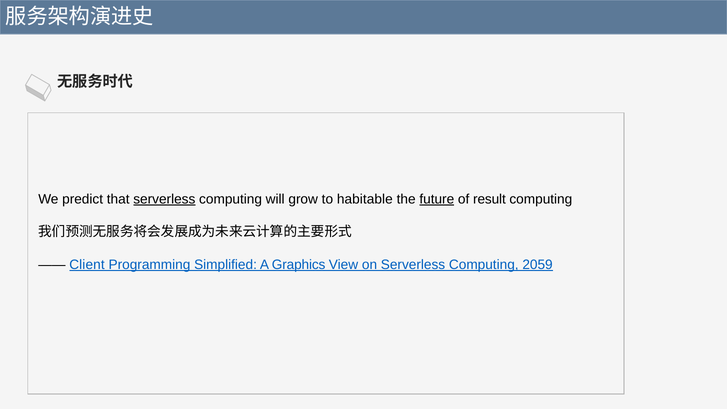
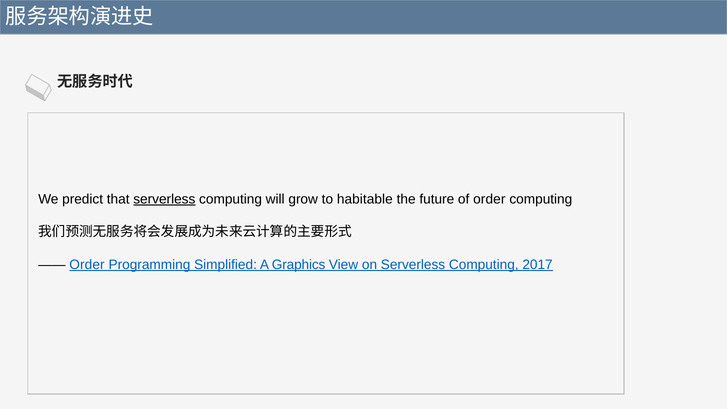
future underline: present -> none (437, 199)
of result: result -> order (489, 199)
Client: Client -> Order (87, 265)
2059: 2059 -> 2017 (538, 265)
